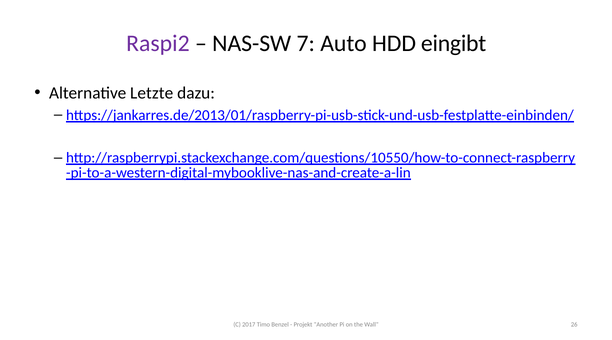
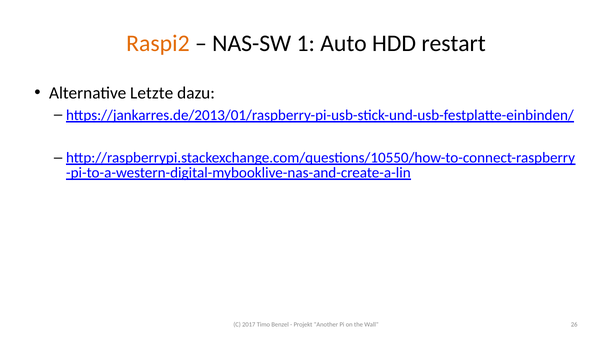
Raspi2 colour: purple -> orange (158, 44)
7: 7 -> 1 (306, 44)
eingibt: eingibt -> restart (454, 44)
